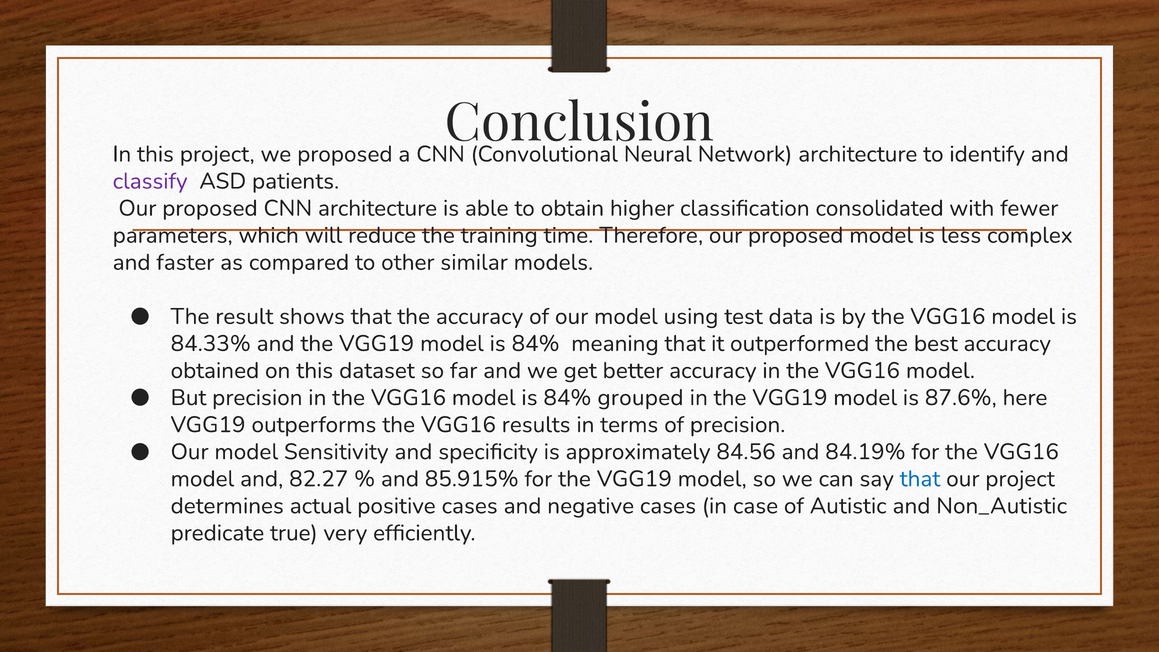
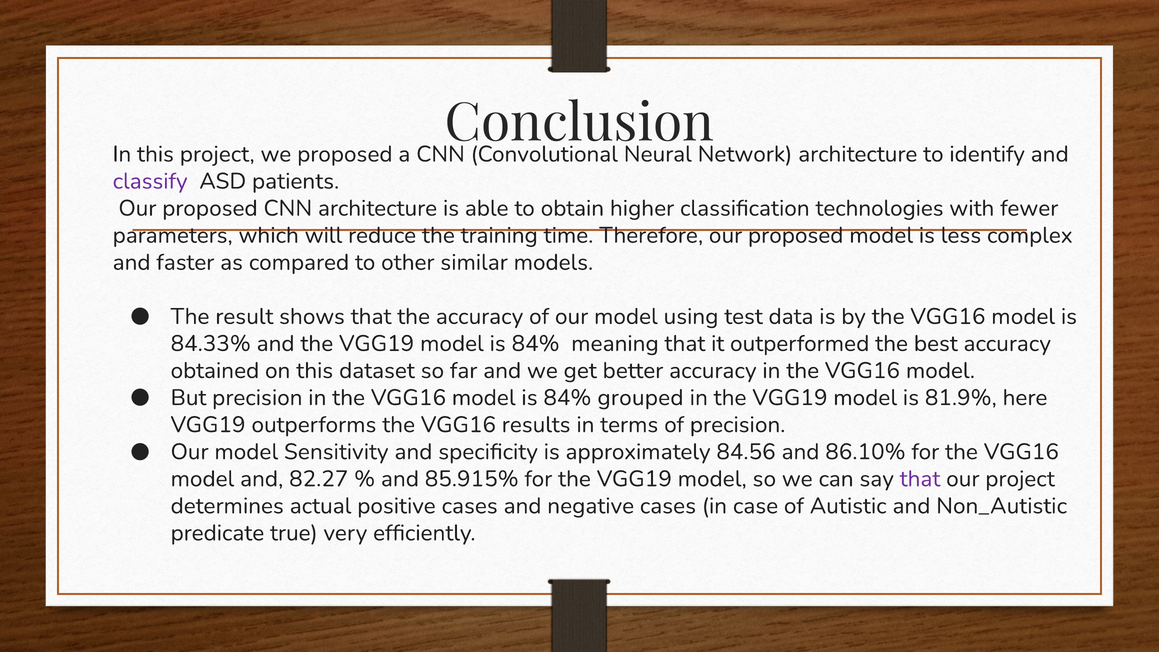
consolidated: consolidated -> technologies (880, 208)
87.6%: 87.6% -> 81.9% (961, 398)
84.19%: 84.19% -> 86.10% (865, 452)
that colour: blue -> purple (920, 479)
